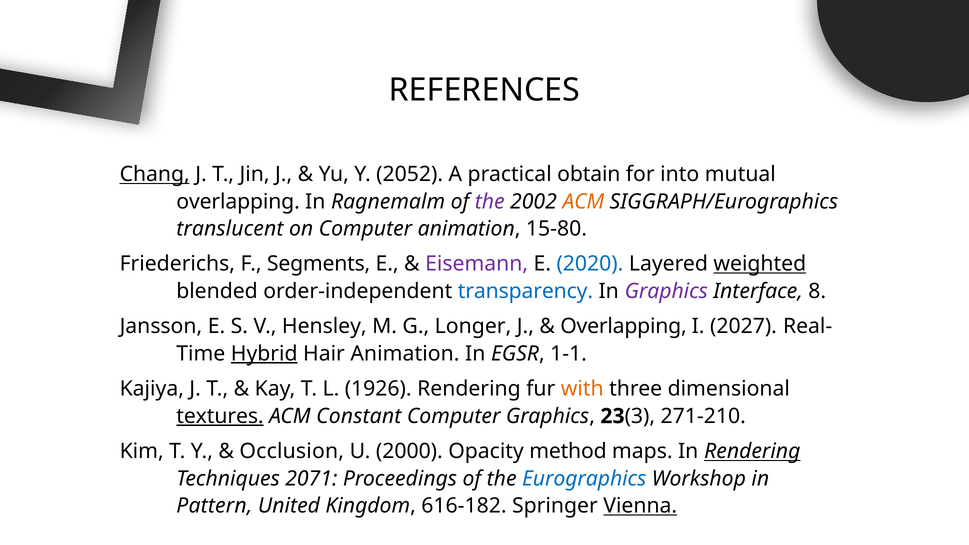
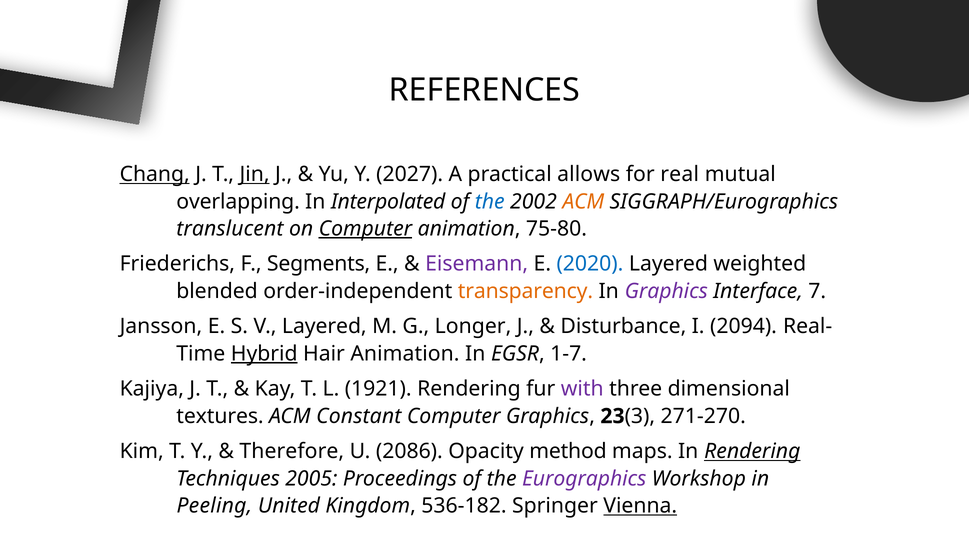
Jin underline: none -> present (255, 174)
2052: 2052 -> 2027 (410, 174)
obtain: obtain -> allows (589, 174)
into: into -> real (680, 174)
Ragnemalm: Ragnemalm -> Interpolated (388, 202)
the colour: purple -> blue (490, 202)
Computer underline: none -> present (365, 229)
15-80: 15-80 -> 75-80 (556, 229)
weighted underline: present -> none (760, 264)
transparency colour: blue -> orange (525, 291)
8: 8 -> 7 (817, 291)
V Hensley: Hensley -> Layered (324, 327)
Overlapping: Overlapping -> Disturbance (623, 327)
2027: 2027 -> 2094 (744, 327)
1-1: 1-1 -> 1-7 (569, 354)
1926: 1926 -> 1921 (378, 389)
with colour: orange -> purple (582, 389)
textures underline: present -> none (220, 416)
271-210: 271-210 -> 271-270 (703, 416)
Occlusion: Occlusion -> Therefore (292, 451)
2000: 2000 -> 2086 (409, 451)
2071: 2071 -> 2005 (311, 479)
Eurographics colour: blue -> purple (584, 479)
Pattern: Pattern -> Peeling (214, 506)
616-182: 616-182 -> 536-182 (464, 506)
